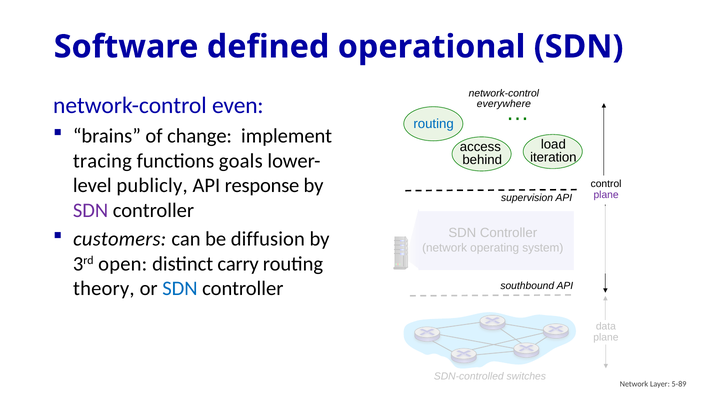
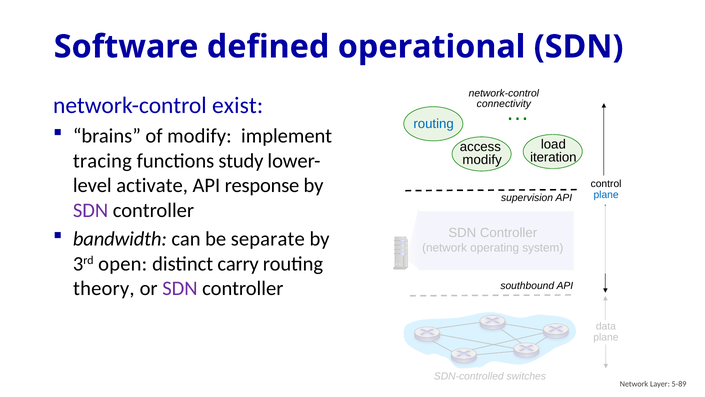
even: even -> exist (238, 106)
everywhere: everywhere -> connectivity (504, 104)
of change: change -> modify (199, 136)
goals: goals -> study (241, 161)
behind: behind -> modify (482, 160)
publicly: publicly -> activate (152, 185)
plane colour: purple -> blue (606, 194)
customers: customers -> bandwidth (120, 239)
diffusion: diffusion -> separate (268, 239)
SDN colour: blue -> purple (180, 288)
